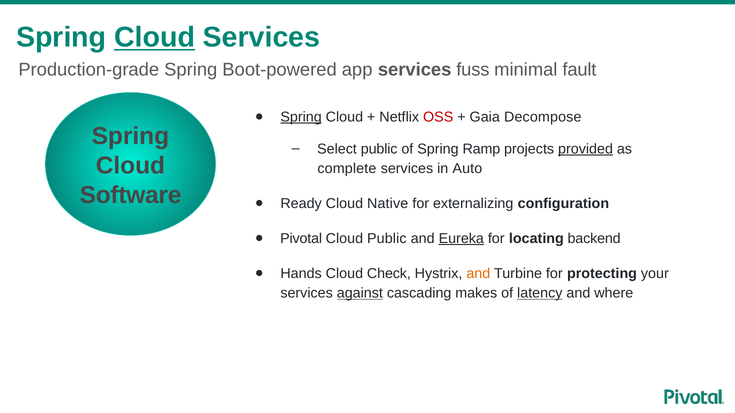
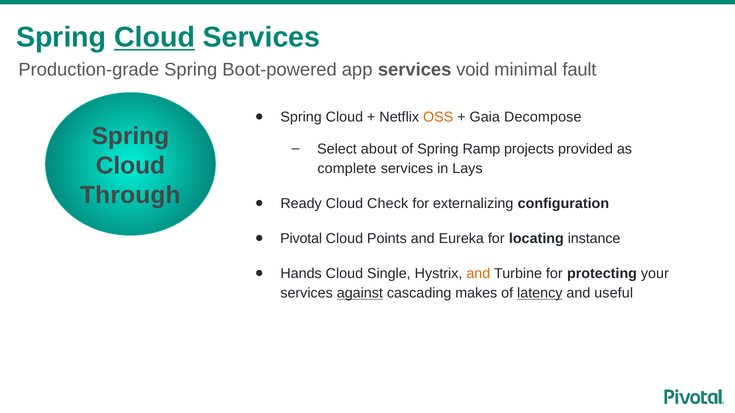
fuss: fuss -> void (473, 70)
Spring underline: present -> none (301, 117)
OSS colour: red -> orange (438, 117)
Select public: public -> about (379, 149)
provided underline: present -> none (586, 149)
Auto: Auto -> Lays (467, 169)
Software: Software -> Through (130, 195)
Native: Native -> Check (388, 204)
Cloud Public: Public -> Points (387, 239)
Eureka underline: present -> none (461, 239)
backend: backend -> instance (594, 239)
Check: Check -> Single (389, 274)
where: where -> useful (614, 293)
